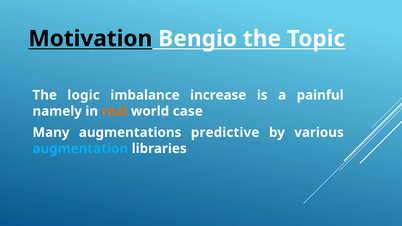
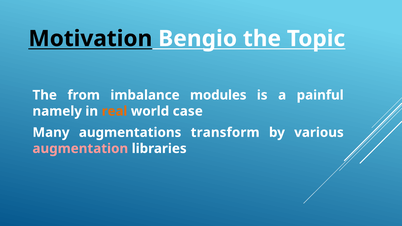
logic: logic -> from (84, 95)
increase: increase -> modules (218, 95)
predictive: predictive -> transform (225, 133)
augmentation colour: light blue -> pink (80, 149)
